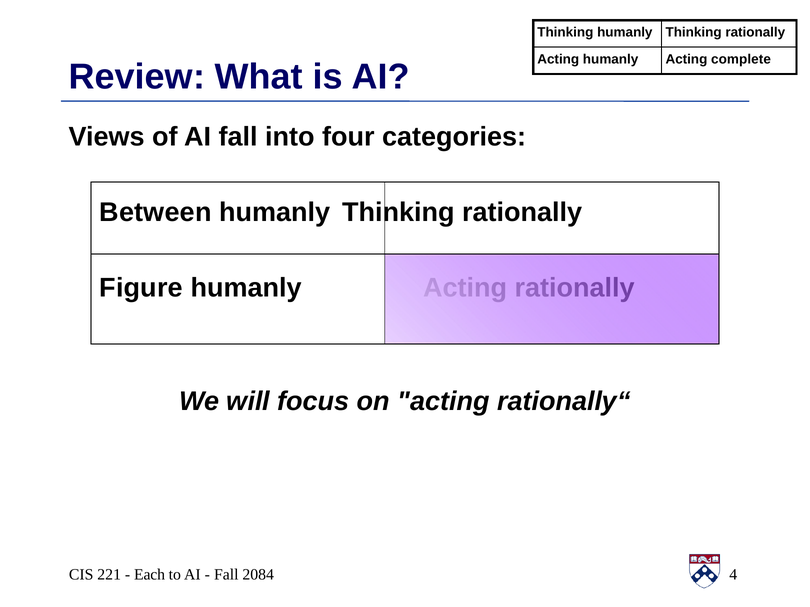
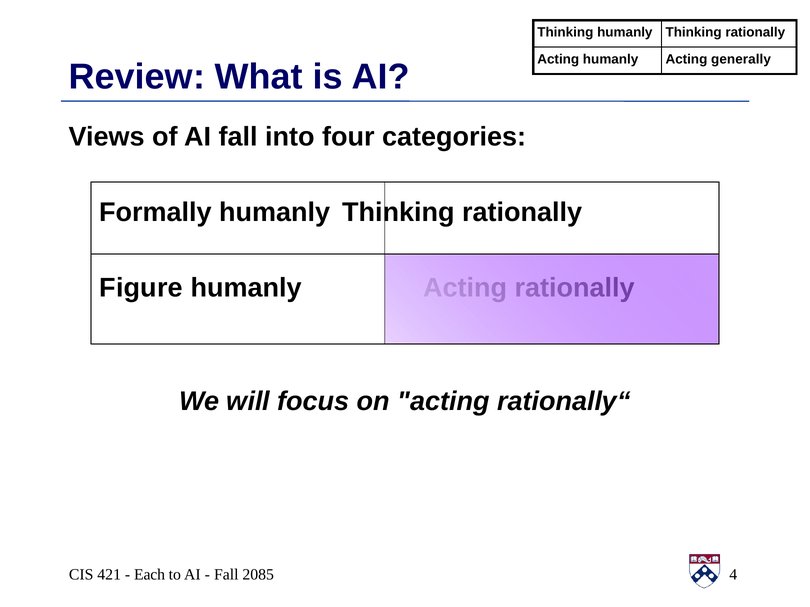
complete: complete -> generally (741, 59)
Between: Between -> Formally (156, 212)
221: 221 -> 421 (109, 575)
2084: 2084 -> 2085 (258, 575)
